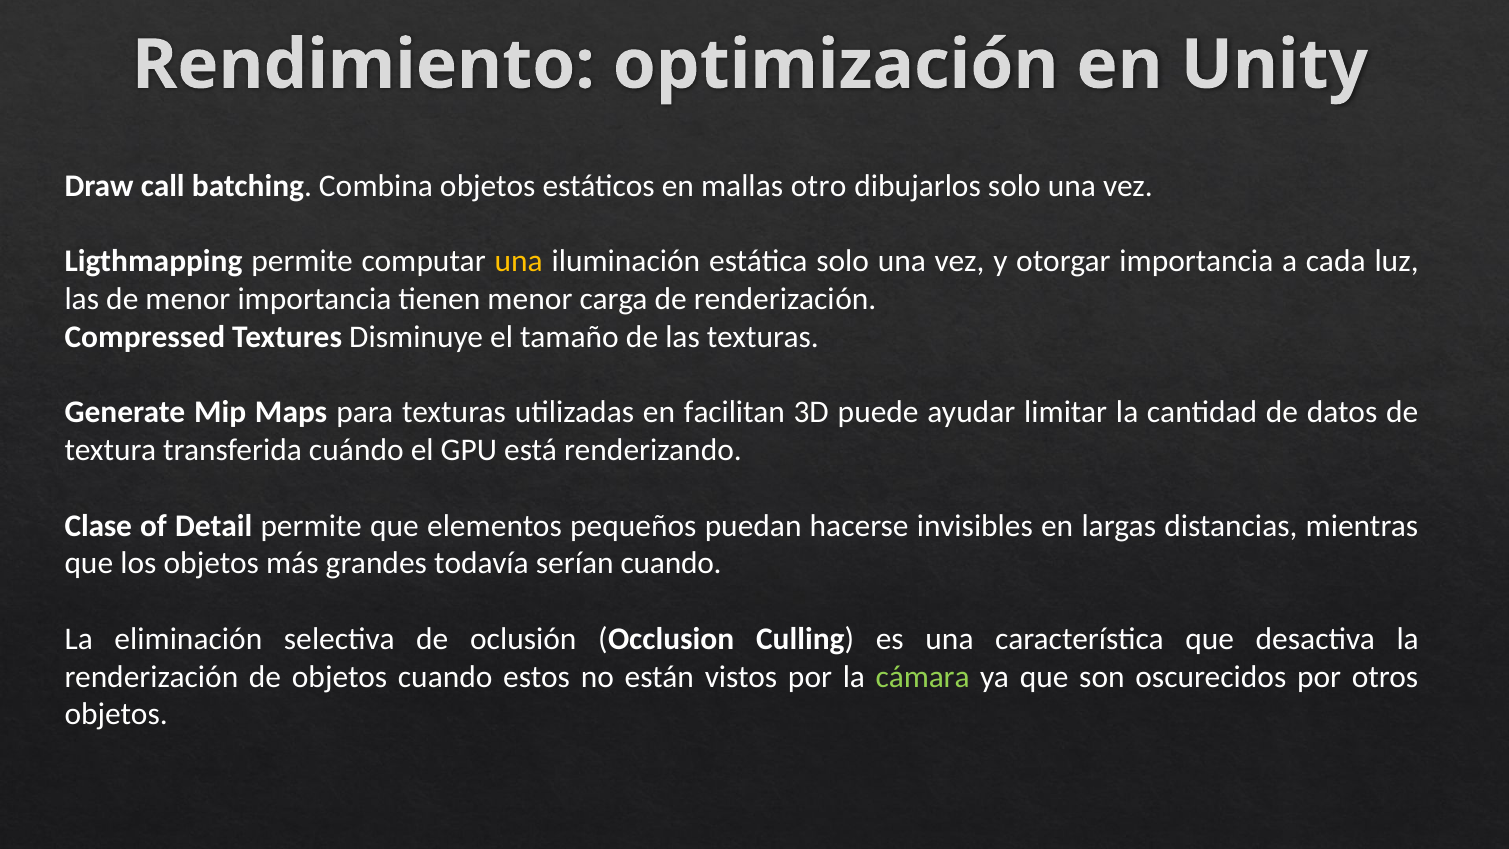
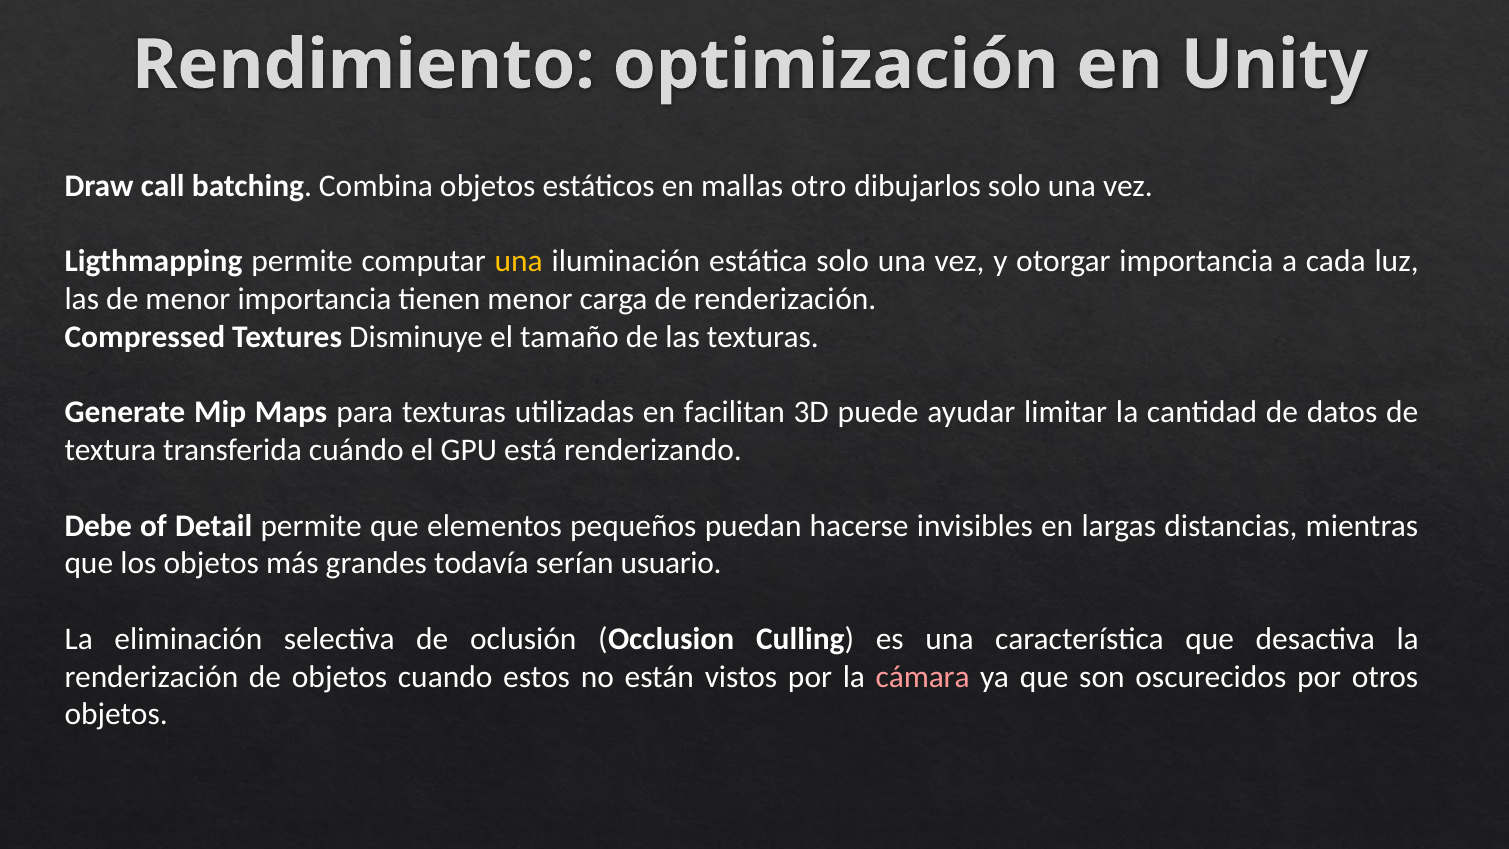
Clase: Clase -> Debe (98, 526)
serían cuando: cuando -> usuario (671, 563)
cámara colour: light green -> pink (923, 677)
